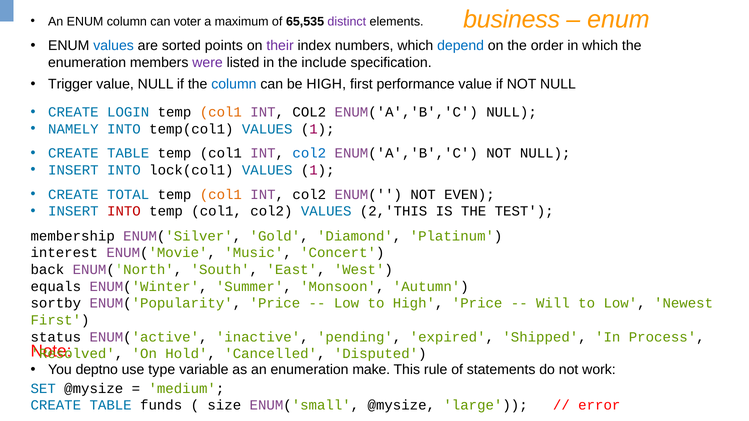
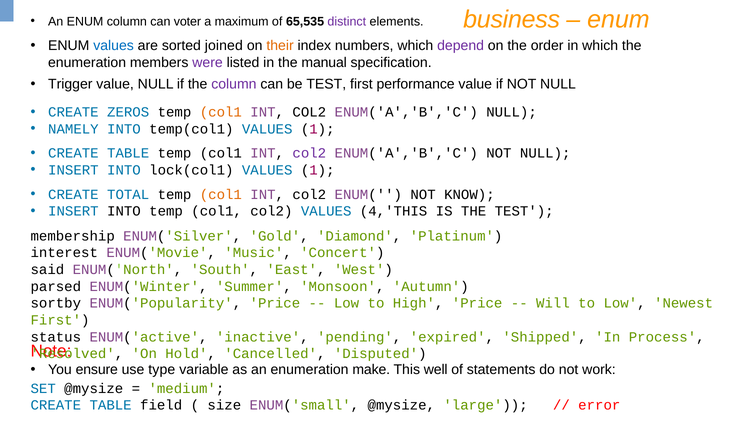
points: points -> joined (224, 46)
their colour: purple -> orange (280, 46)
depend colour: blue -> purple (461, 46)
include: include -> manual (324, 63)
column colour: blue -> purple (234, 84)
be HIGH: HIGH -> TEST (326, 84)
LOGIN: LOGIN -> ZEROS (128, 112)
col2 colour: blue -> purple (309, 153)
EVEN: EVEN -> KNOW (469, 195)
INTO colour: red -> black (124, 211)
2,'THIS: 2,'THIS -> 4,'THIS (394, 211)
back: back -> said (47, 270)
equals: equals -> parsed (56, 287)
deptno: deptno -> ensure (97, 370)
rule: rule -> well (436, 370)
funds: funds -> field (161, 406)
